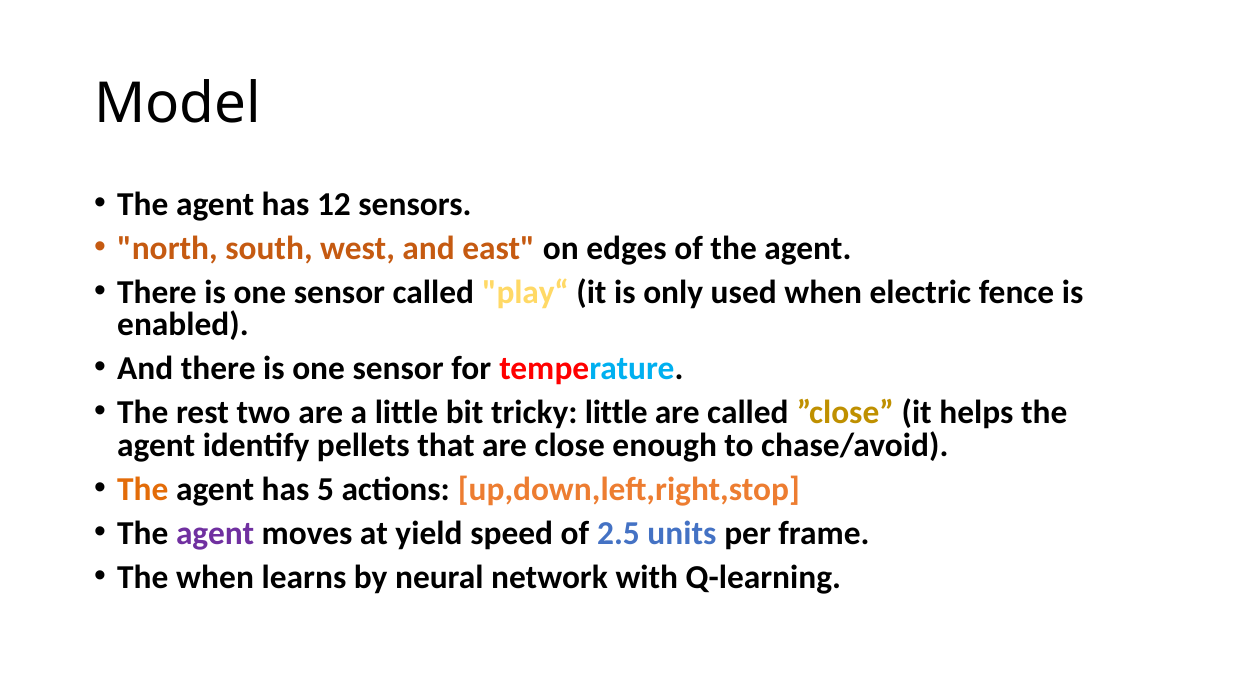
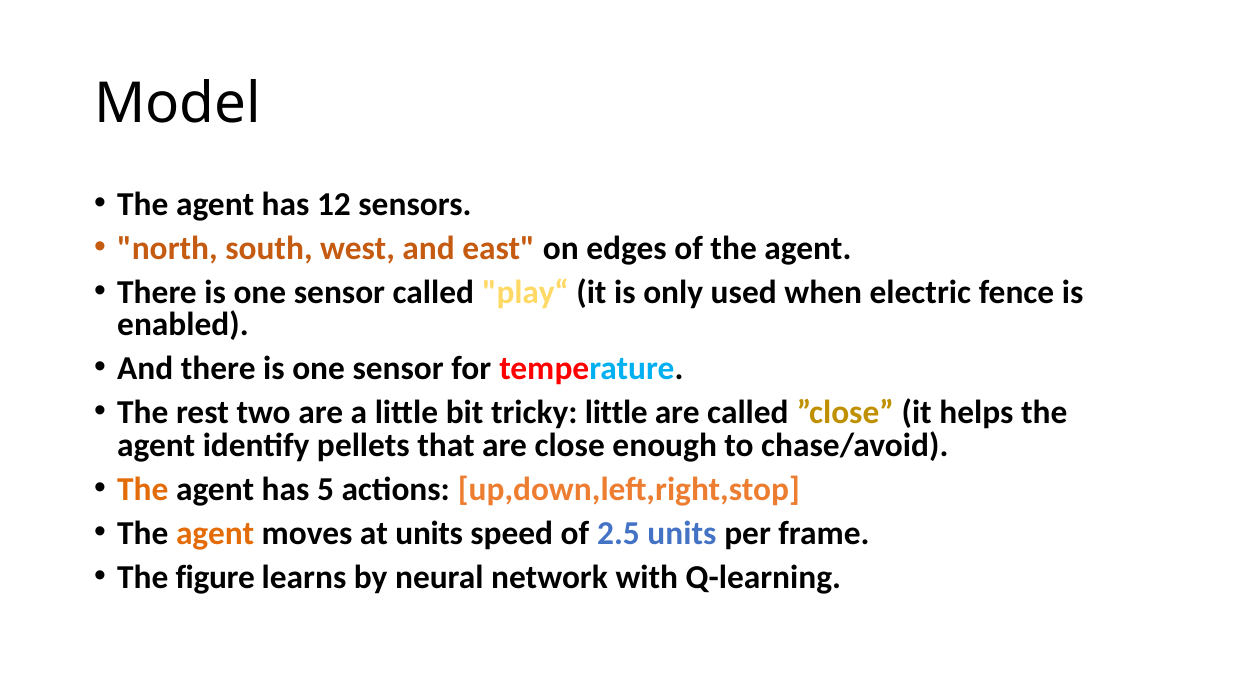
agent colour: purple -> orange (215, 533)
at yield: yield -> units (429, 533)
The when: when -> figure (215, 577)
